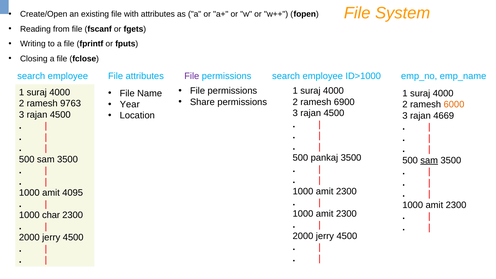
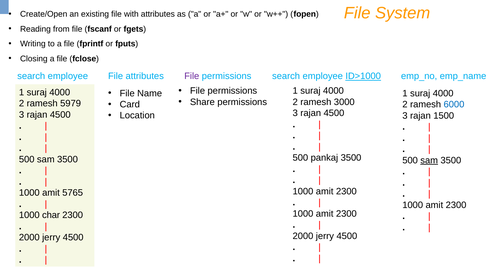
ID>1000 underline: none -> present (363, 76)
6900: 6900 -> 3000 (344, 102)
9763: 9763 -> 5979 (71, 104)
Year: Year -> Card (130, 104)
6000 colour: orange -> blue (454, 105)
4669: 4669 -> 1500 (444, 116)
4095: 4095 -> 5765 (73, 193)
